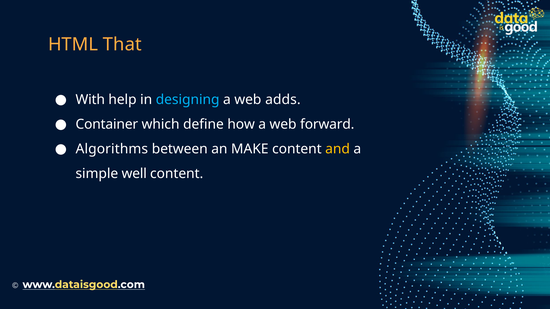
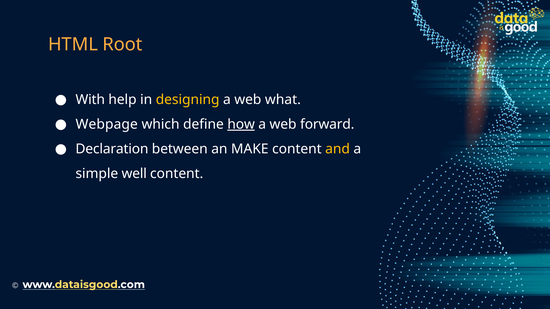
That: That -> Root (122, 45)
designing colour: light blue -> yellow (188, 100)
adds: adds -> what (283, 100)
Container: Container -> Webpage (107, 124)
how underline: none -> present (241, 124)
Algorithms: Algorithms -> Declaration (112, 149)
